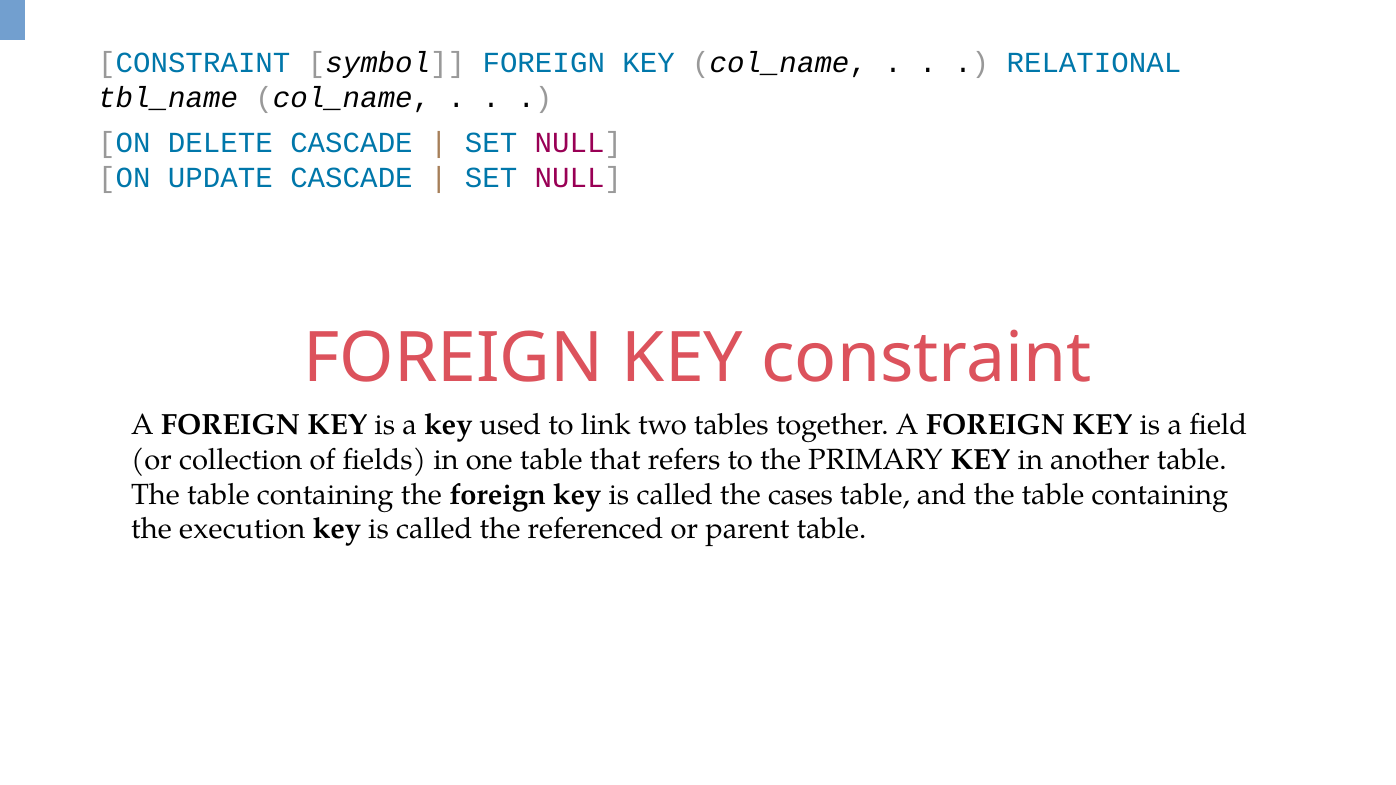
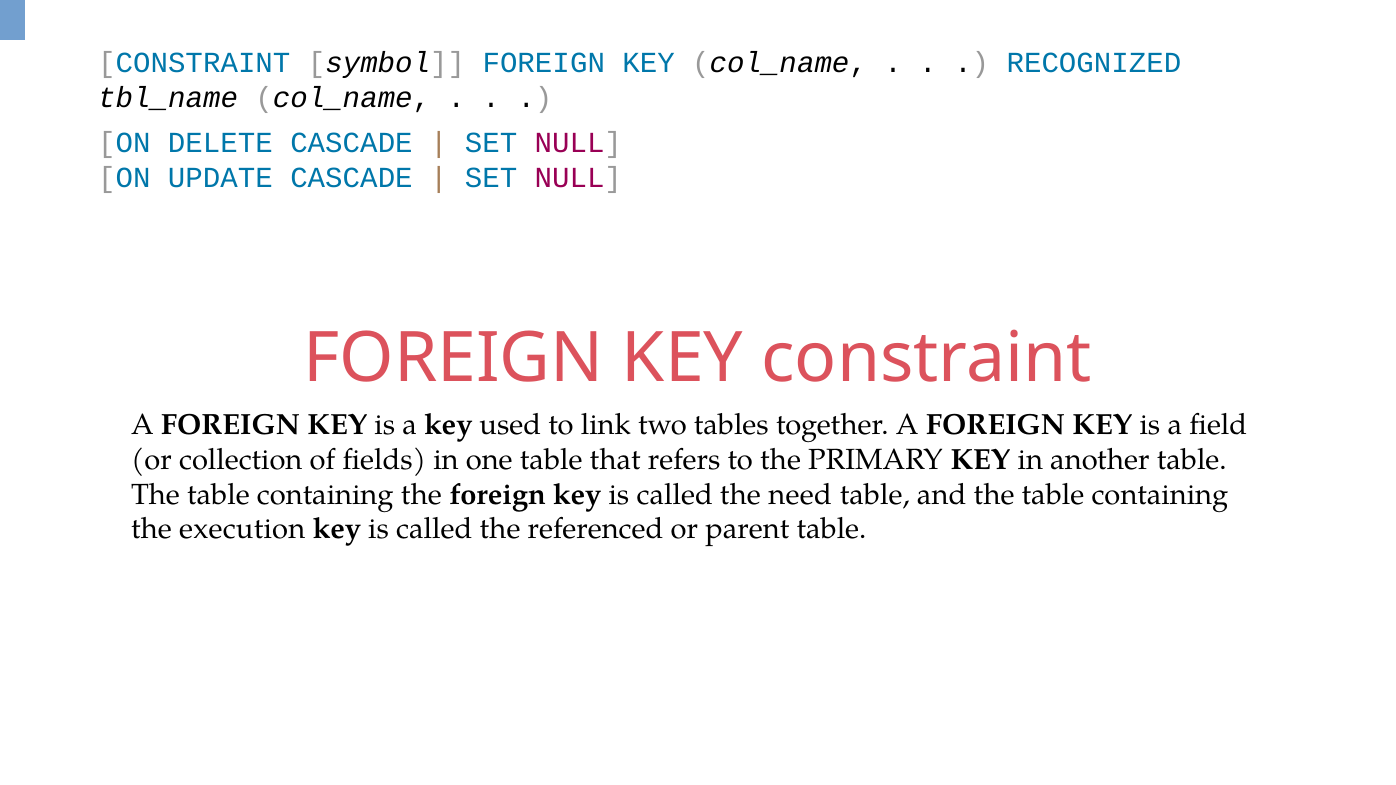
RELATIONAL: RELATIONAL -> RECOGNIZED (1094, 63)
cases: cases -> need (800, 495)
